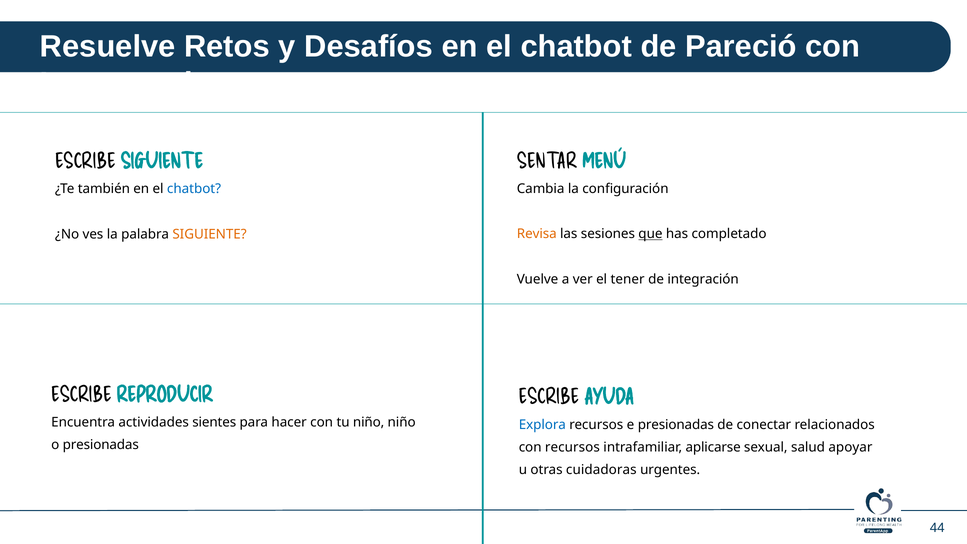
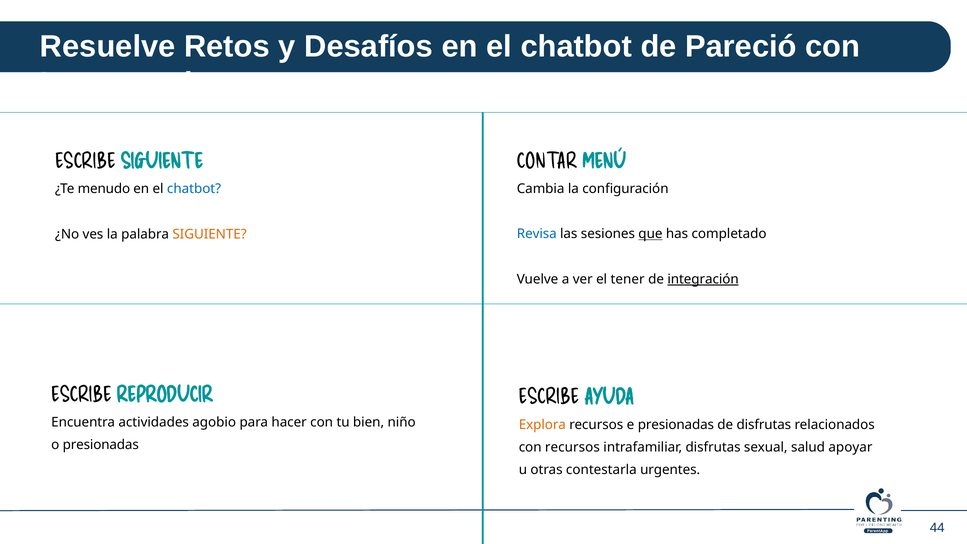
SENTAR: SENTAR -> CONTAR (547, 161)
también: también -> menudo (104, 189)
Revisa colour: orange -> blue (537, 234)
integración underline: none -> present (703, 279)
sientes: sientes -> agobio (214, 422)
tu niño: niño -> bien (369, 422)
Explora colour: blue -> orange (542, 425)
de conectar: conectar -> disfrutas (764, 425)
intrafamiliar aplicarse: aplicarse -> disfrutas (713, 447)
cuidadoras: cuidadoras -> contestarla (601, 470)
